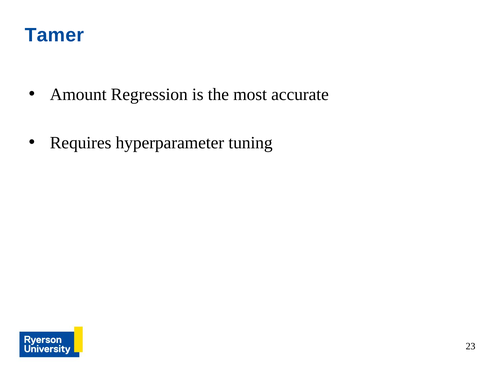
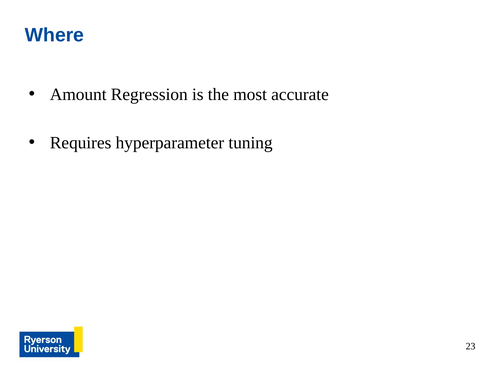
Tamer: Tamer -> Where (55, 35)
